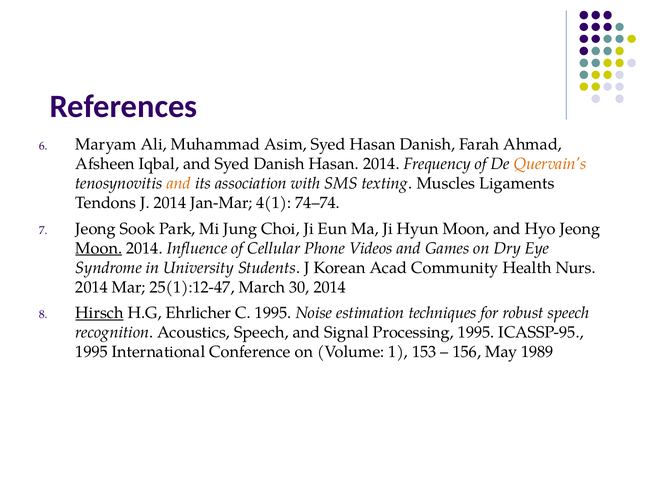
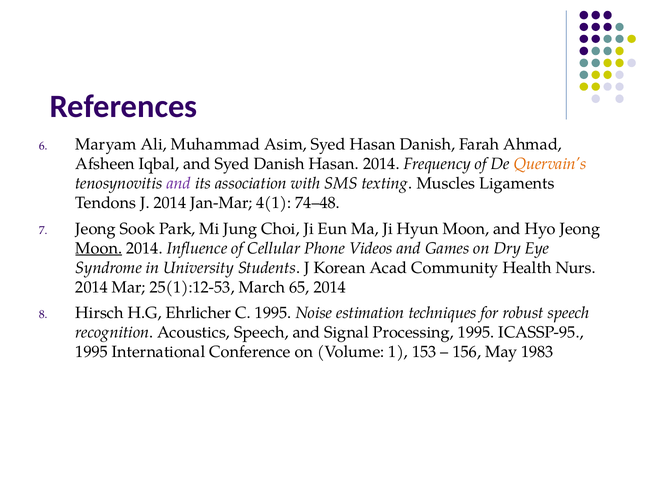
and colour: orange -> purple (179, 183)
74–74: 74–74 -> 74–48 (318, 203)
25(1):12-47: 25(1):12-47 -> 25(1):12-53 (192, 287)
30: 30 -> 65 (299, 287)
Hirsch underline: present -> none (100, 313)
1989: 1989 -> 1983 (537, 352)
